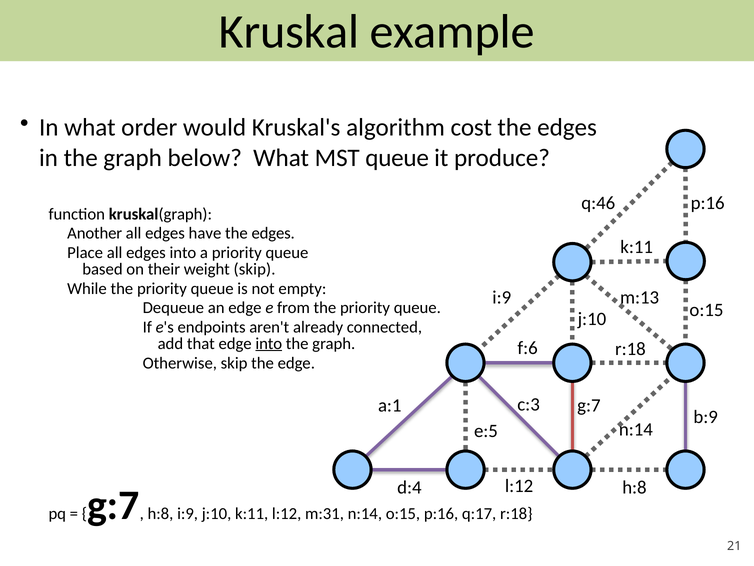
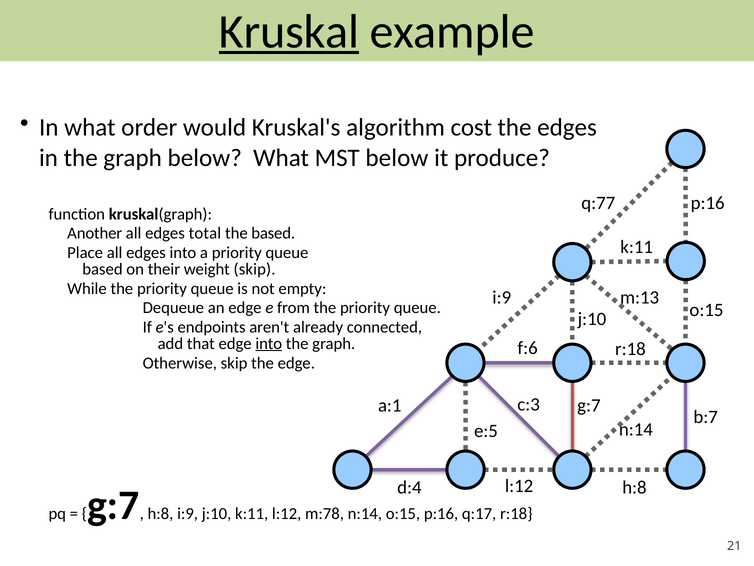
Kruskal underline: none -> present (289, 32)
MST queue: queue -> below (397, 158)
q:46: q:46 -> q:77 (598, 203)
have: have -> total (205, 233)
edges: edges -> based (273, 233)
b:9: b:9 -> b:7 (706, 417)
m:31: m:31 -> m:78 (324, 513)
